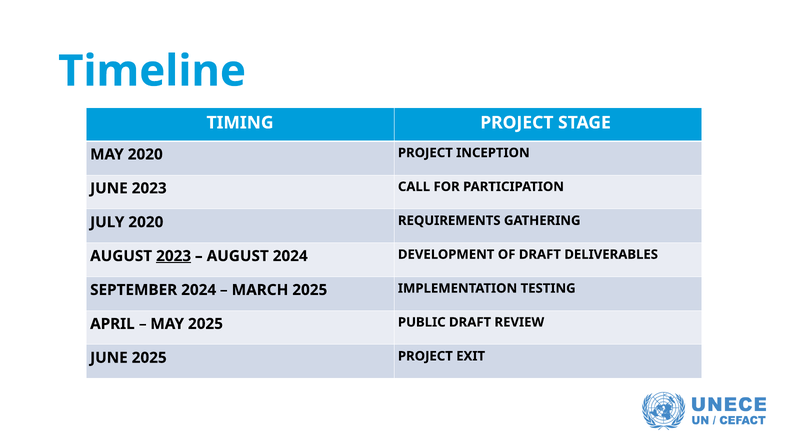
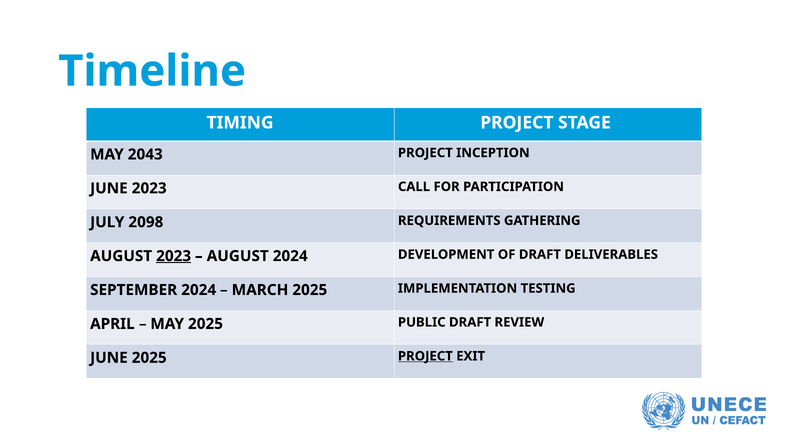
MAY 2020: 2020 -> 2043 (145, 154)
JULY 2020: 2020 -> 2098 (146, 222)
PROJECT underline: none -> present (425, 356)
